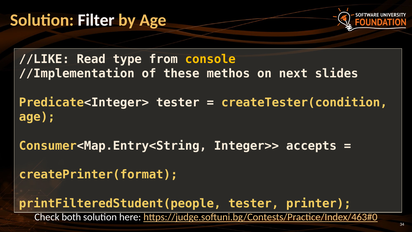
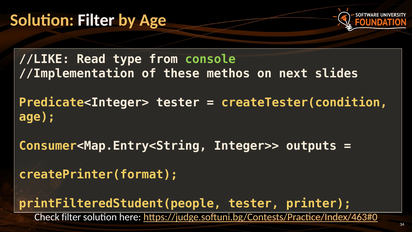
console colour: yellow -> light green (210, 59)
accepts: accepts -> outputs (311, 146)
Check both: both -> filter (71, 217)
